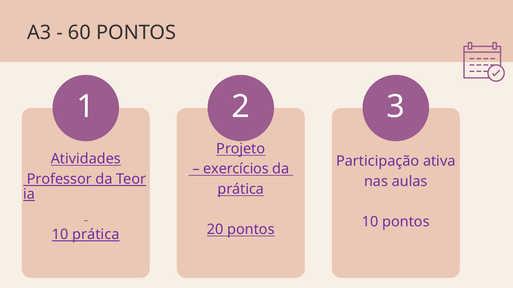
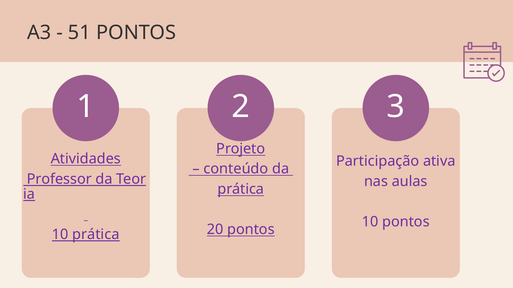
60: 60 -> 51 (79, 33)
exercícios: exercícios -> conteúdo (236, 169)
